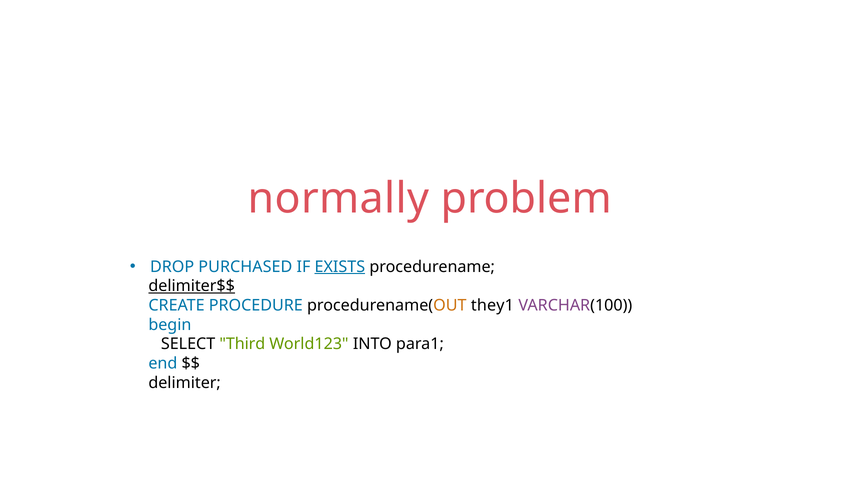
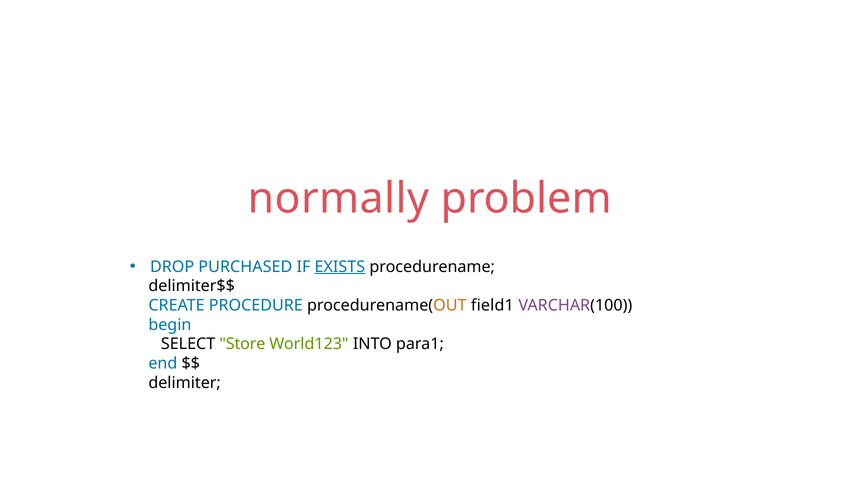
delimiter$$ underline: present -> none (192, 286)
they1: they1 -> field1 (492, 305)
Third: Third -> Store (242, 344)
